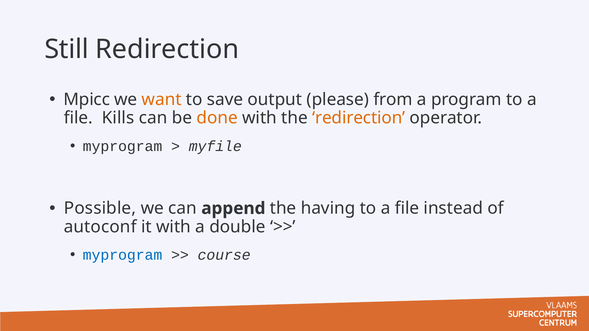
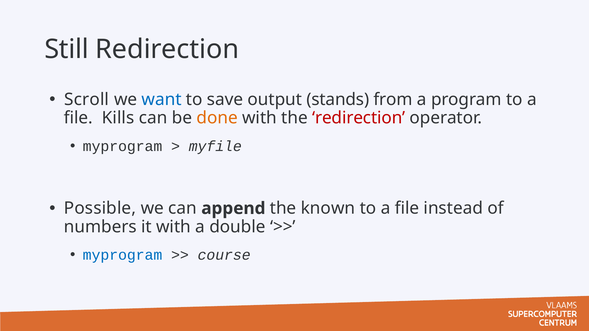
Mpicc: Mpicc -> Scroll (87, 100)
want colour: orange -> blue (162, 100)
please: please -> stands (338, 100)
redirection colour: orange -> red (359, 118)
having: having -> known (328, 209)
autoconf: autoconf -> numbers (100, 227)
